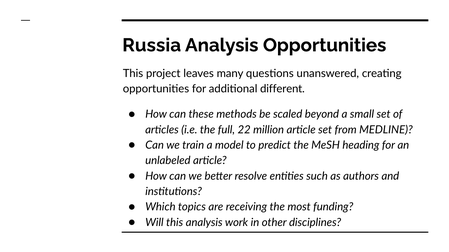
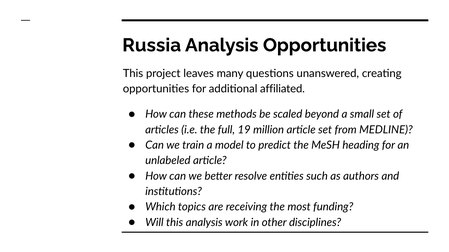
different: different -> affiliated (282, 89)
22: 22 -> 19 (244, 130)
